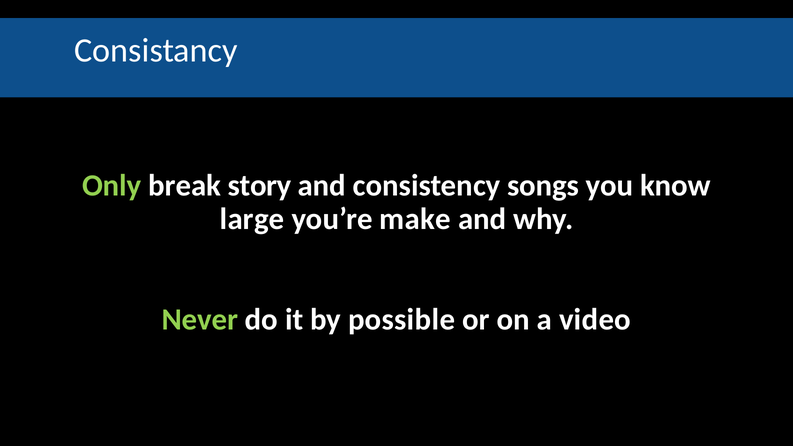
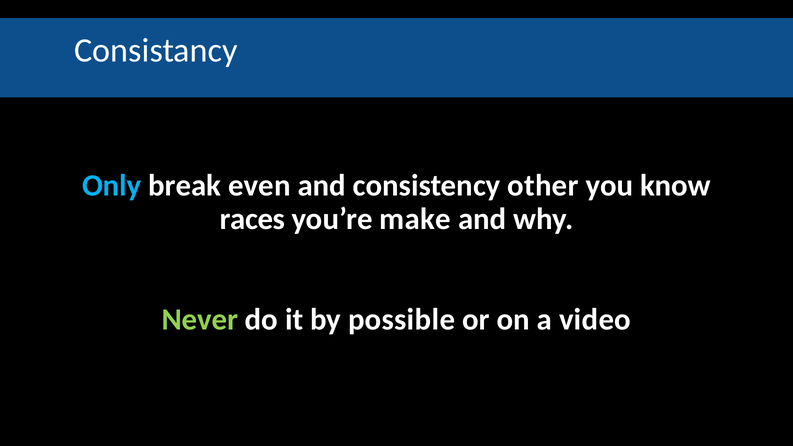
Only colour: light green -> light blue (112, 186)
story: story -> even (259, 186)
songs: songs -> other (543, 186)
large: large -> races (252, 219)
